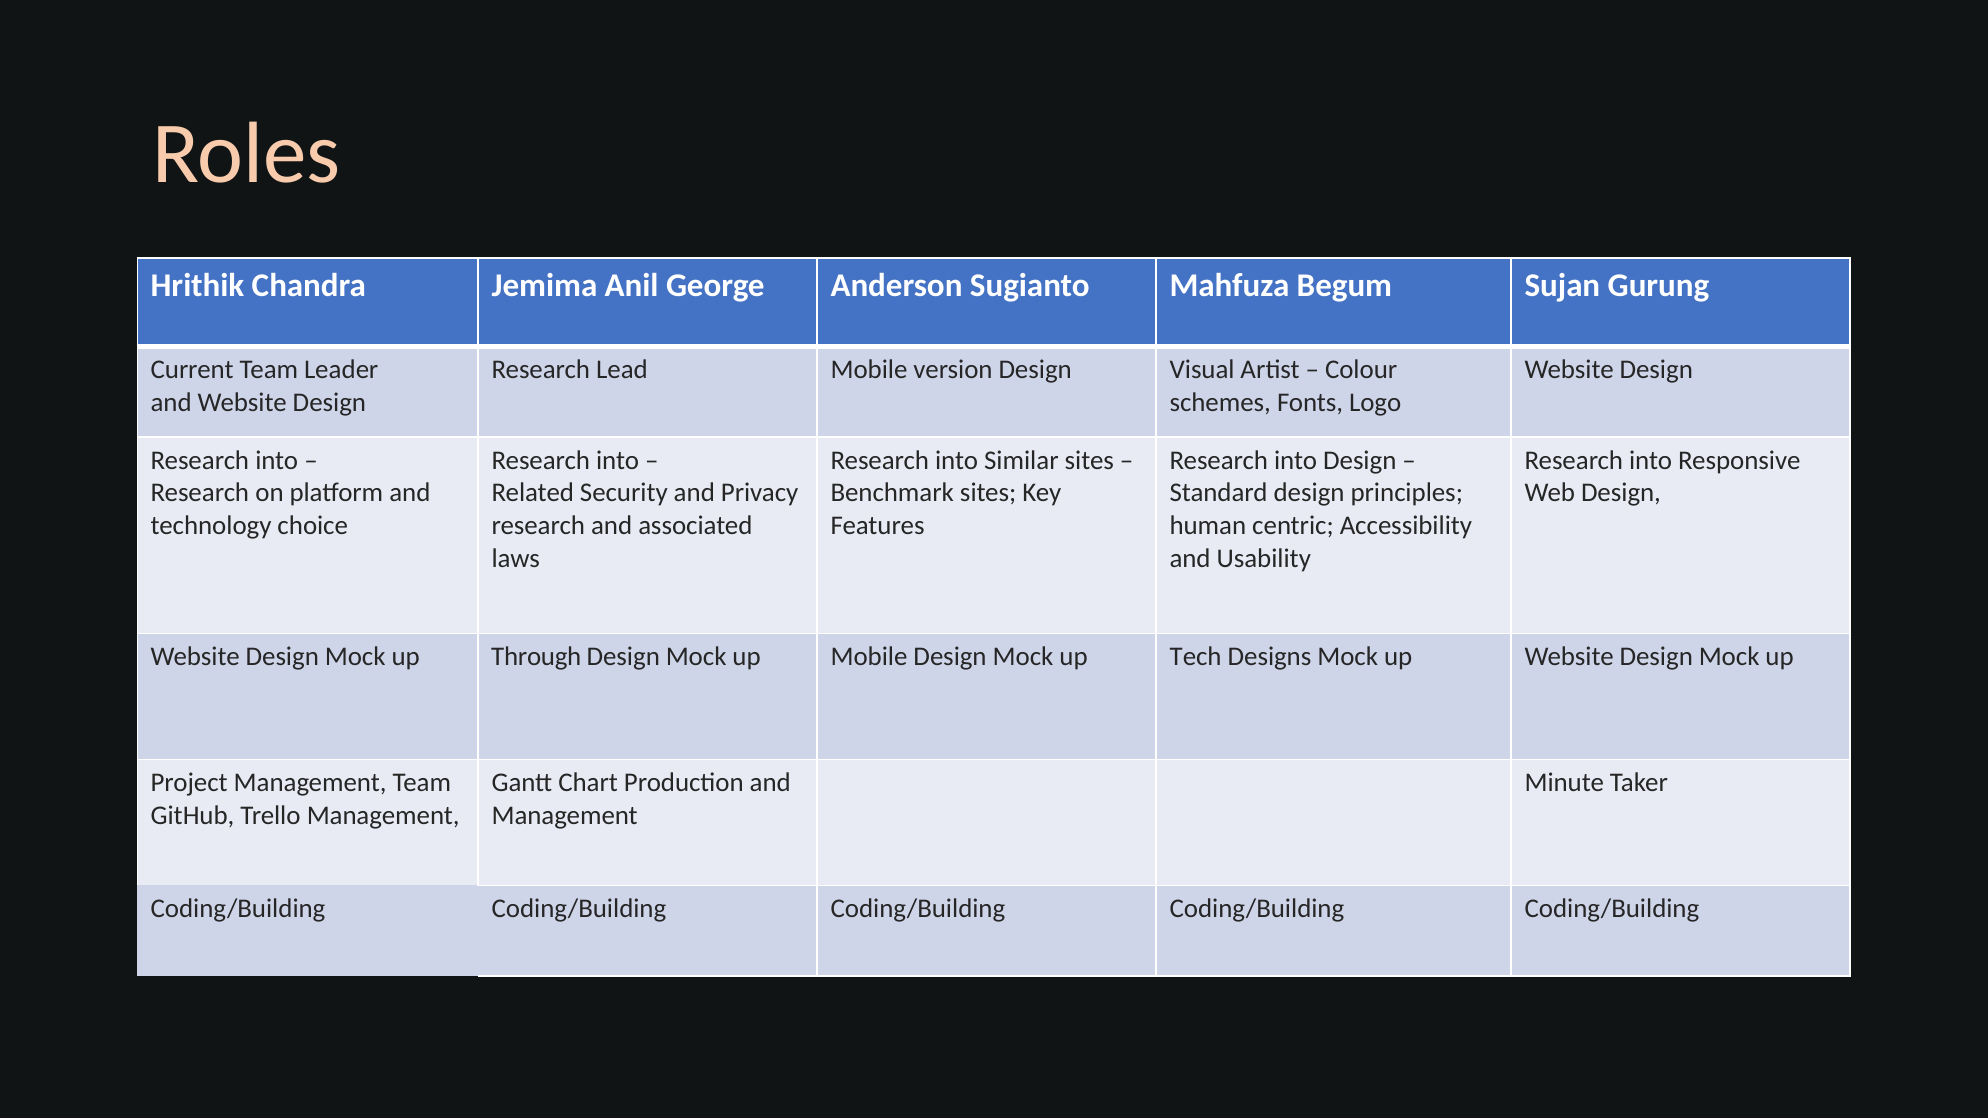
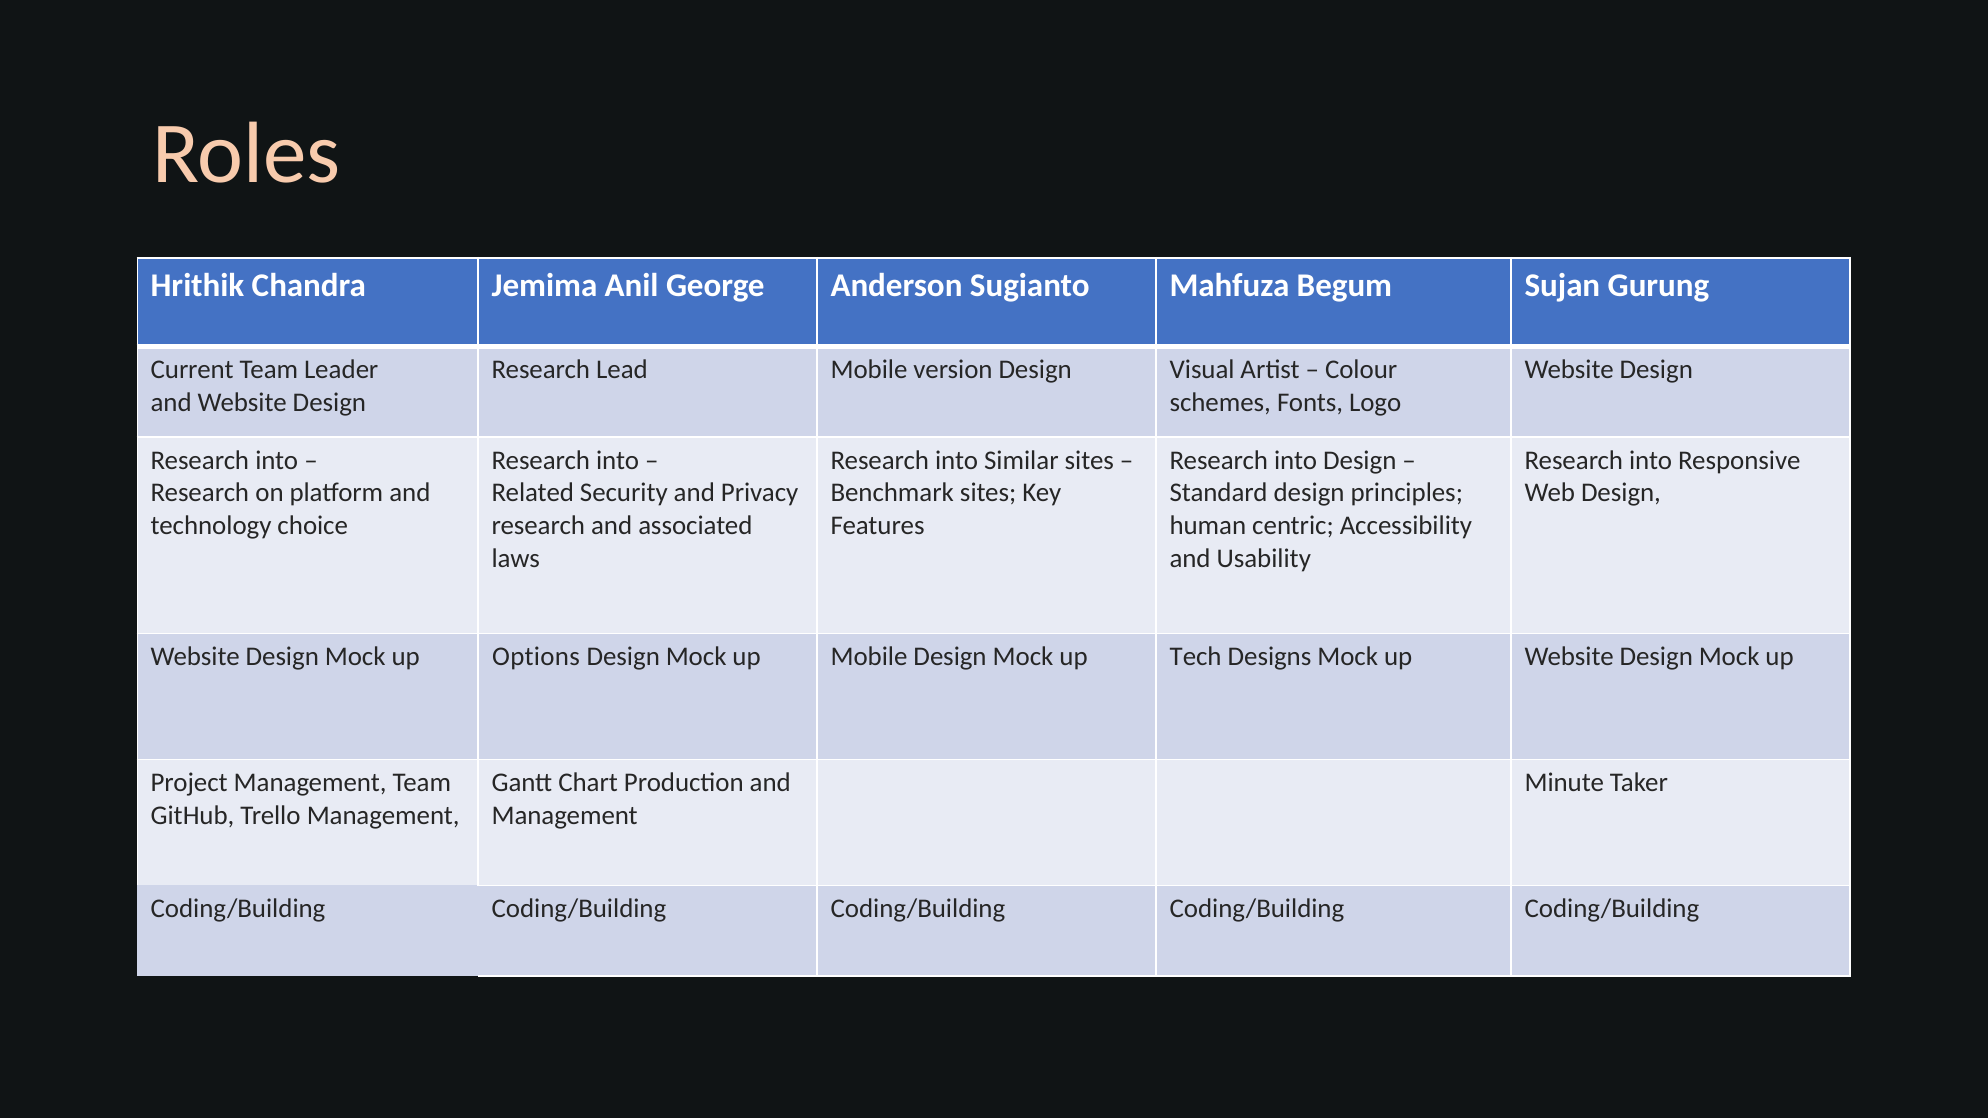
Through: Through -> Options (536, 657)
